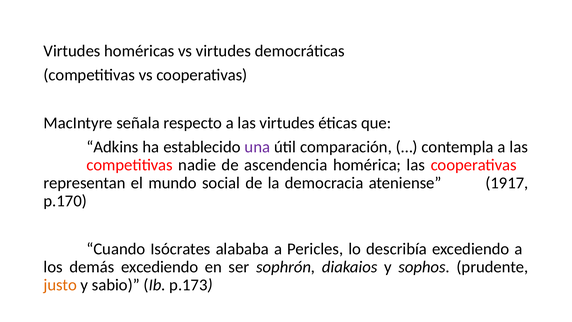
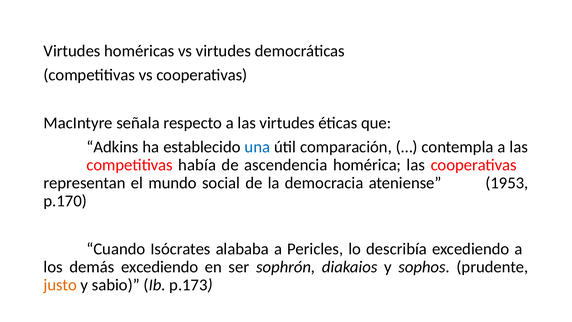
una colour: purple -> blue (257, 147)
nadie: nadie -> había (197, 165)
1917: 1917 -> 1953 (507, 183)
